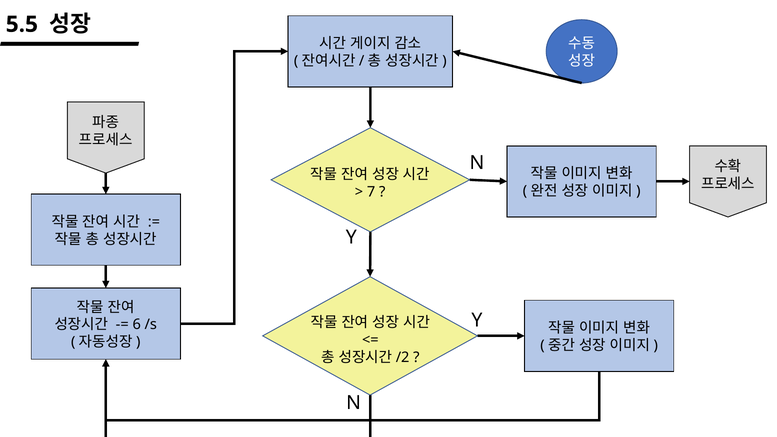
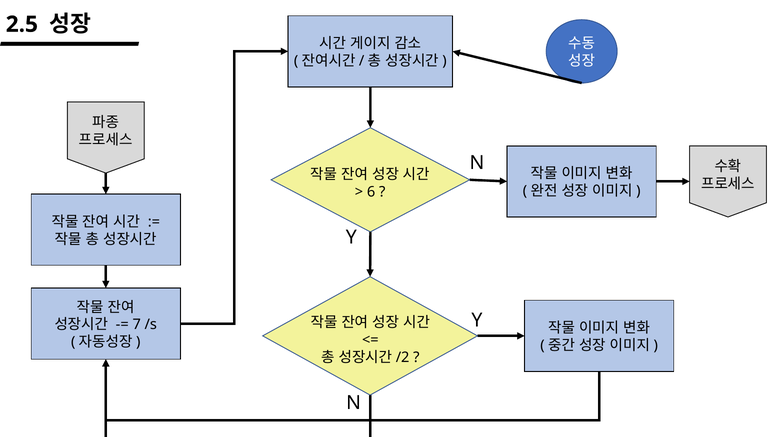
5.5: 5.5 -> 2.5 (22, 24)
7: 7 -> 6 (371, 192)
6: 6 -> 7 (137, 325)
